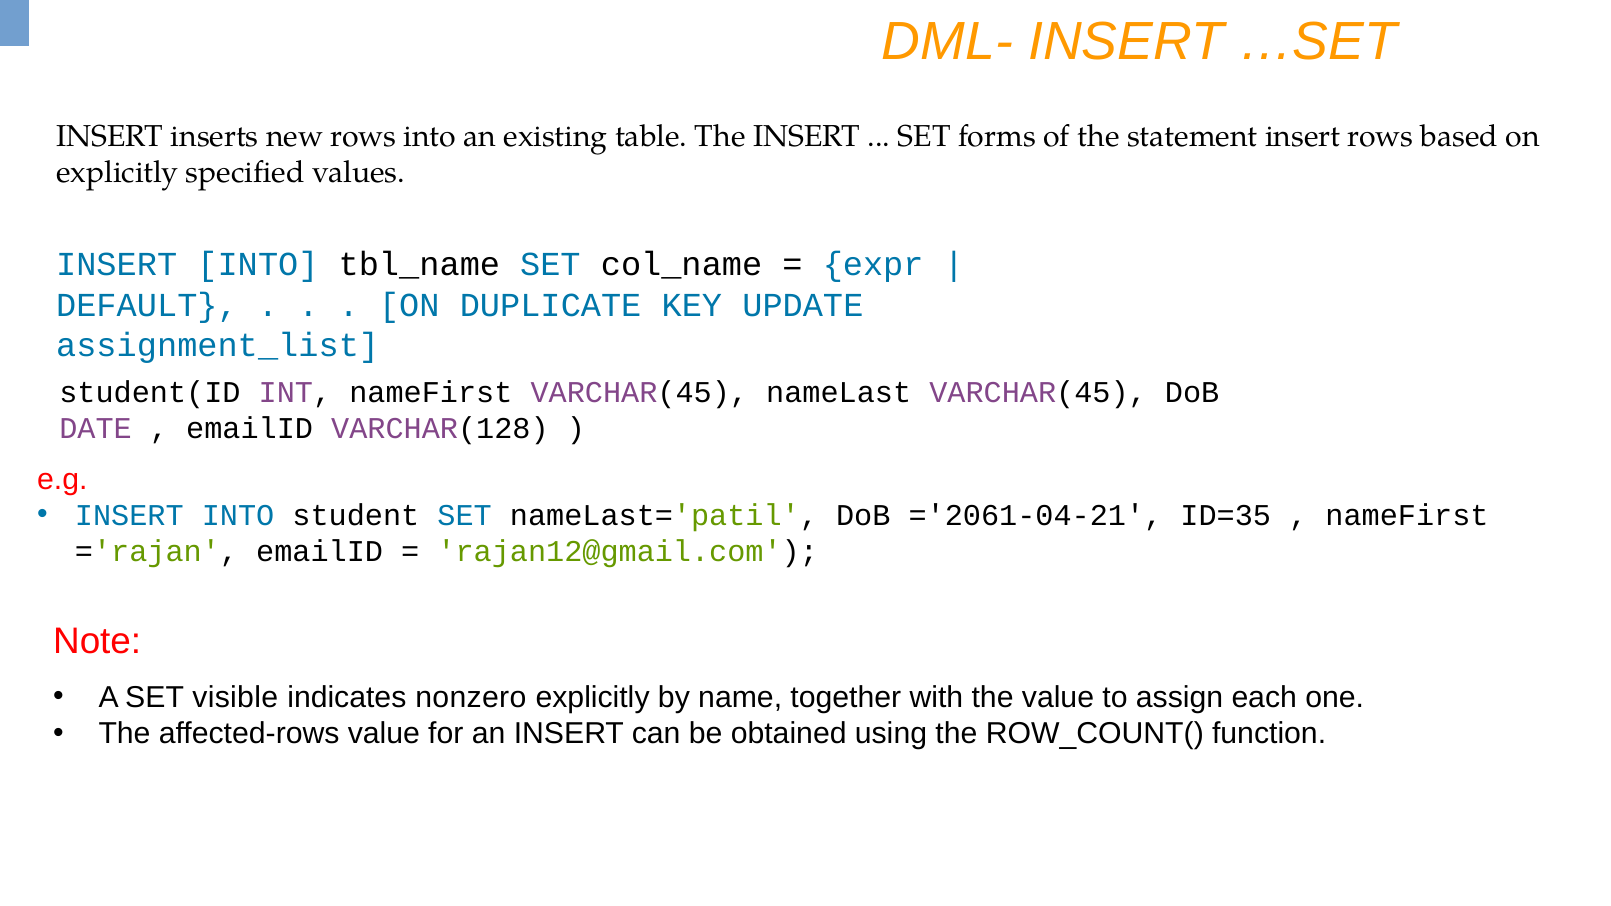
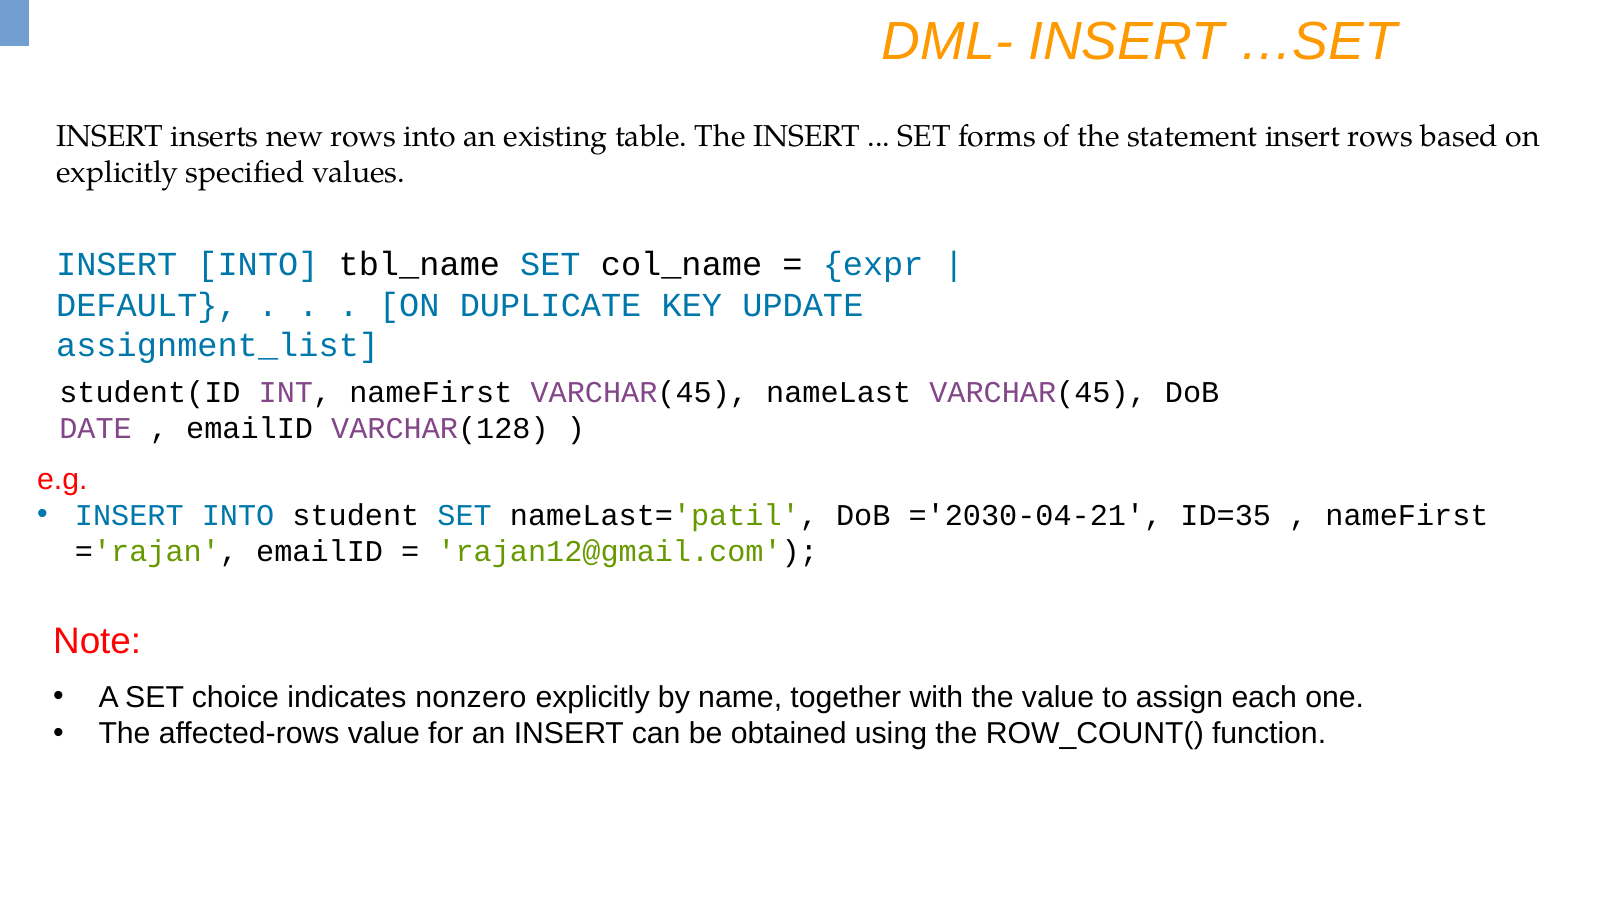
='2061-04-21: ='2061-04-21 -> ='2030-04-21 (1035, 516)
visible: visible -> choice (235, 698)
